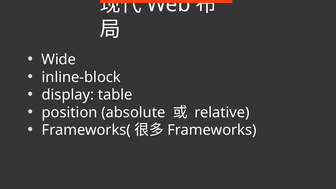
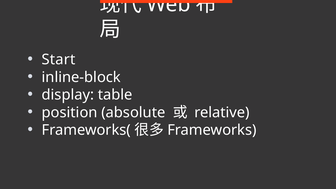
Wide: Wide -> Start (59, 60)
